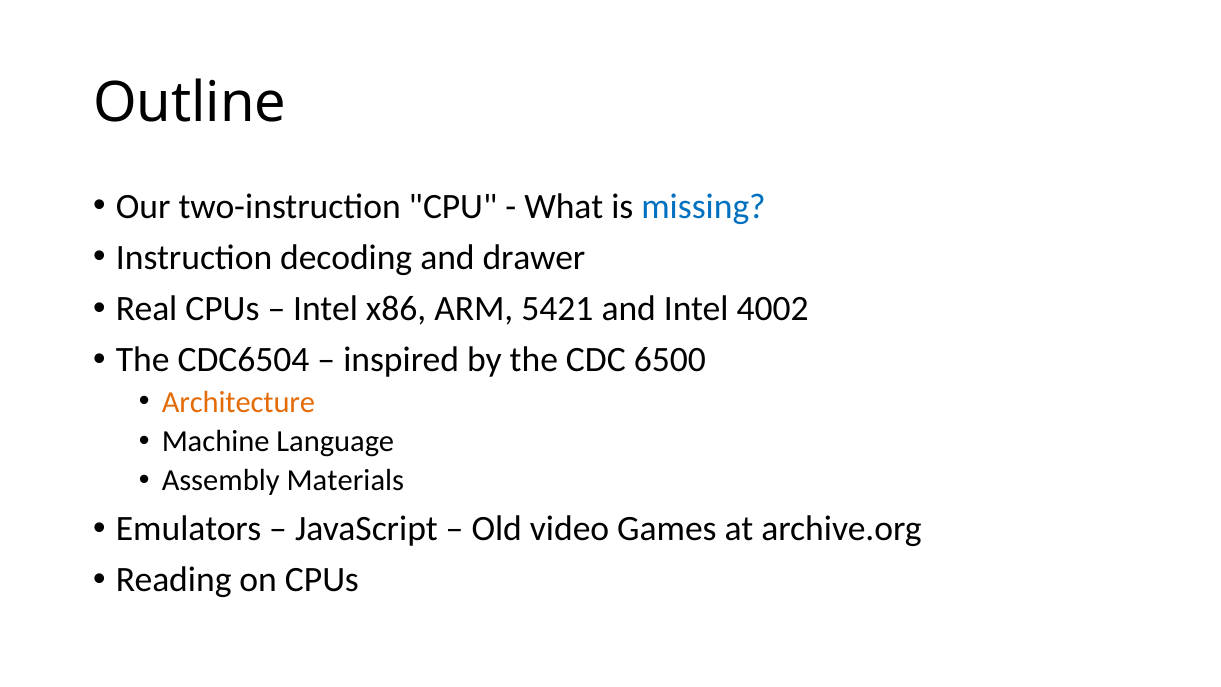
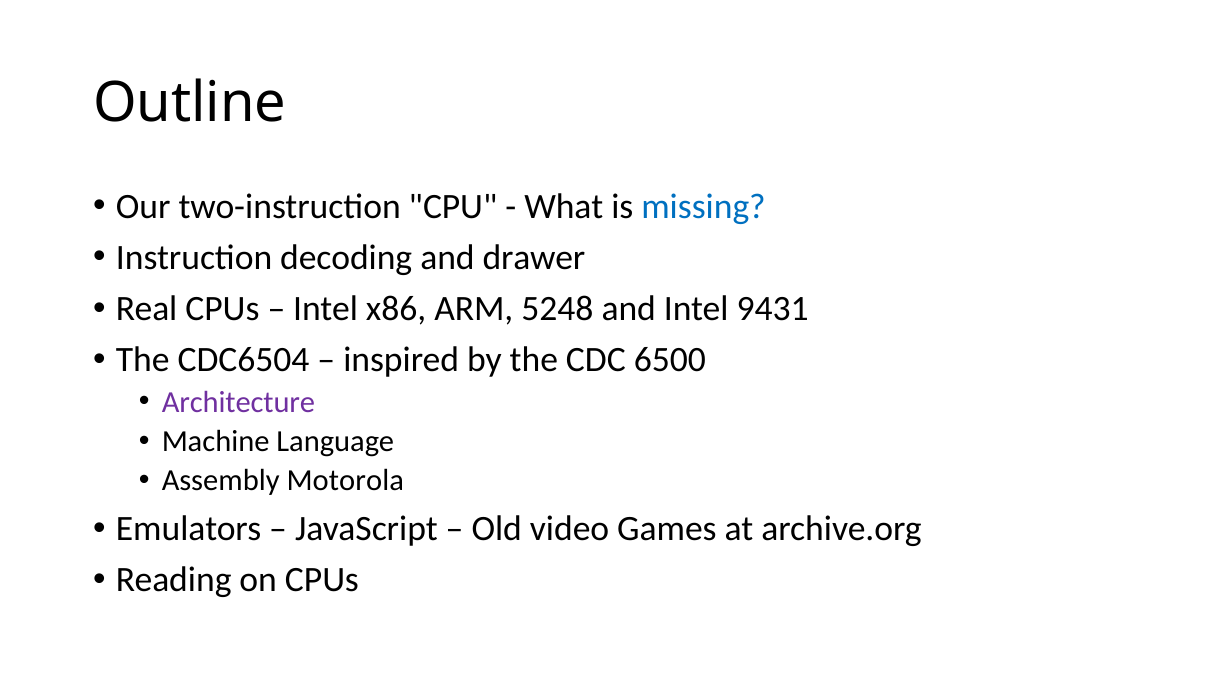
5421: 5421 -> 5248 (557, 309)
4002: 4002 -> 9431 (773, 309)
Architecture colour: orange -> purple (238, 402)
Materials: Materials -> Motorola (345, 480)
